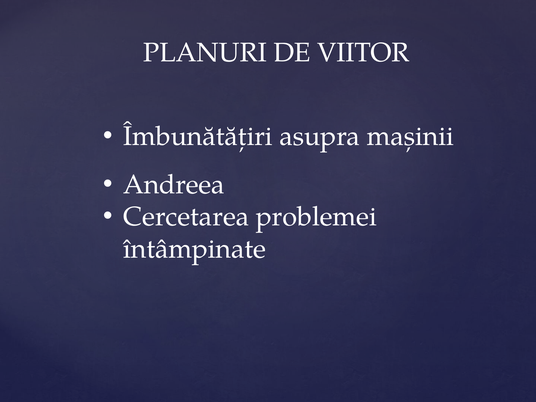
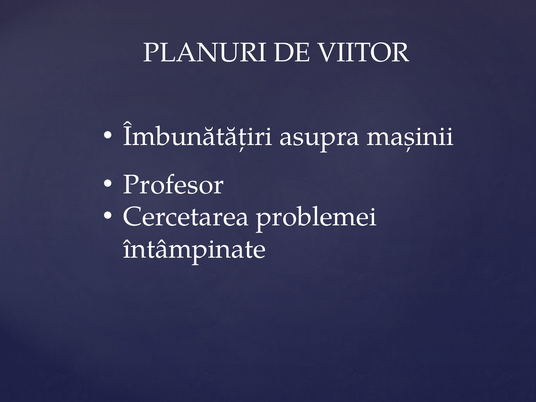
Andreea: Andreea -> Profesor (174, 185)
